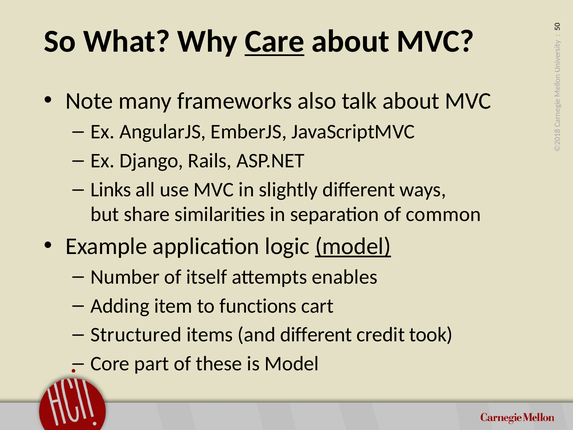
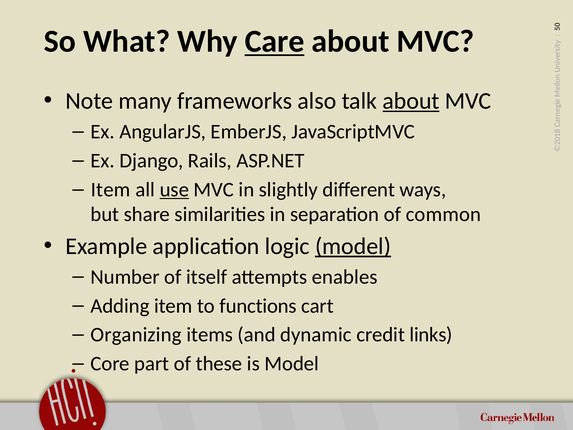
about underline: none -> present (411, 101)
Links: Links -> Item (111, 190)
use underline: none -> present (174, 190)
Structured: Structured -> Organizing (136, 335)
and different: different -> dynamic (316, 335)
took: took -> links (431, 335)
